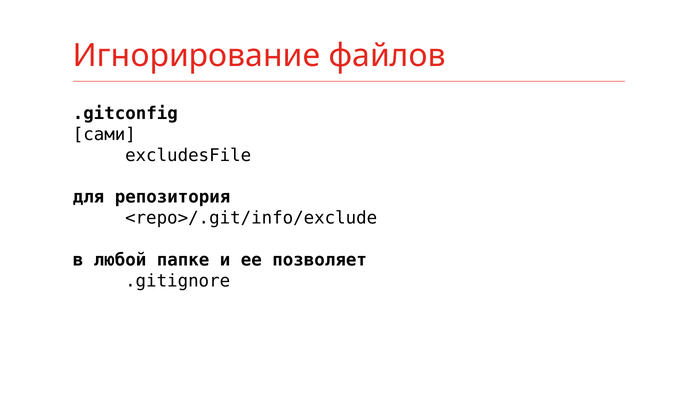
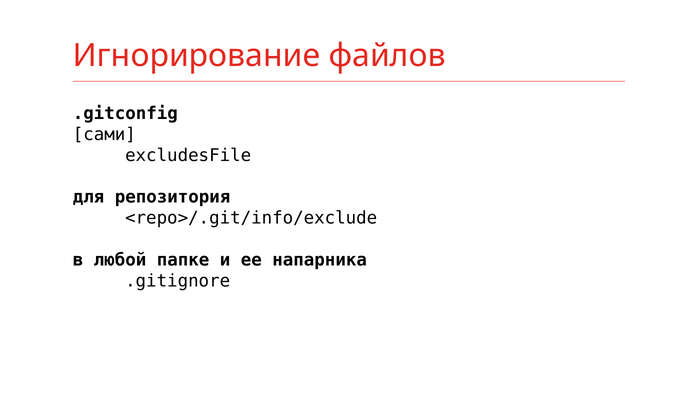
позволяет: позволяет -> напарника (320, 260)
